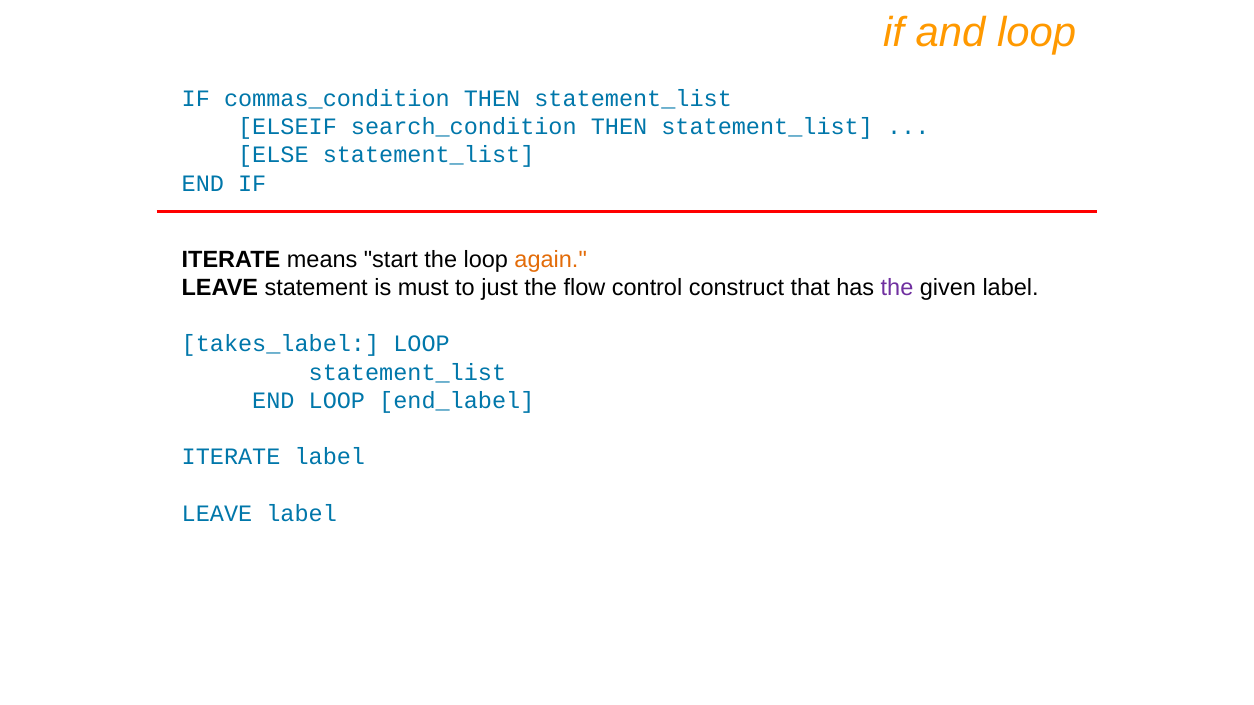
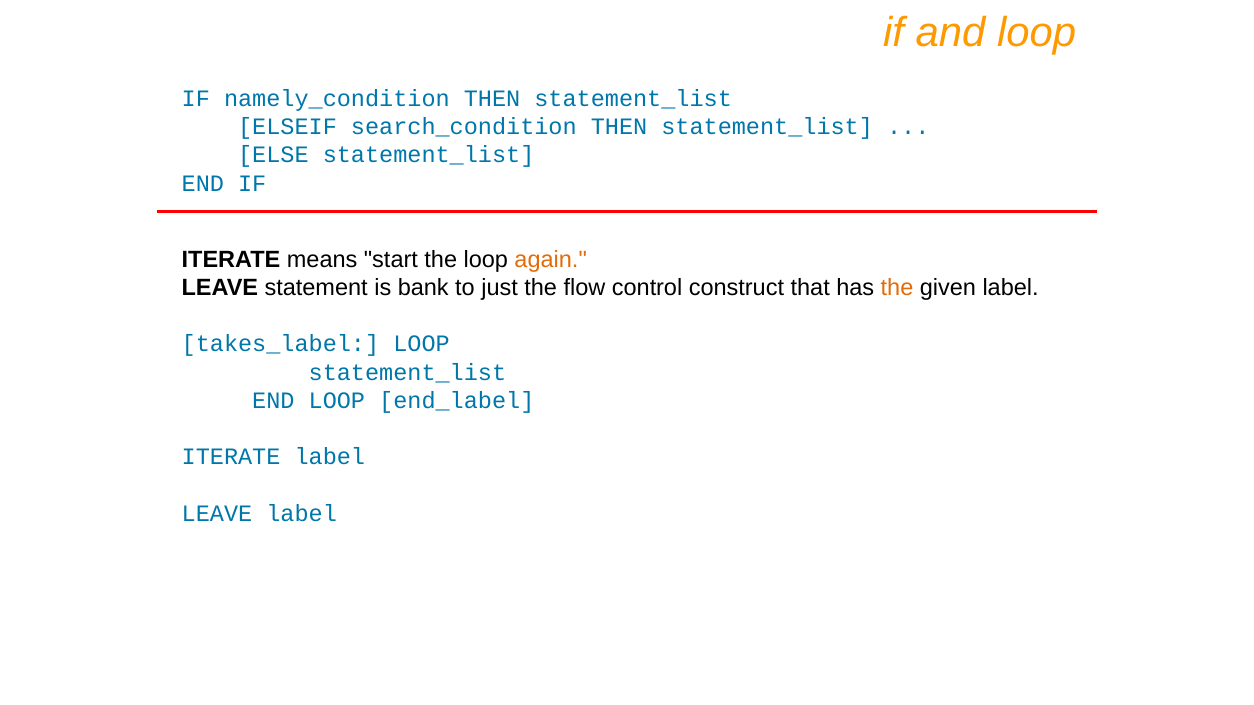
commas_condition: commas_condition -> namely_condition (337, 99)
must: must -> bank (423, 288)
the colour: purple -> orange (897, 288)
